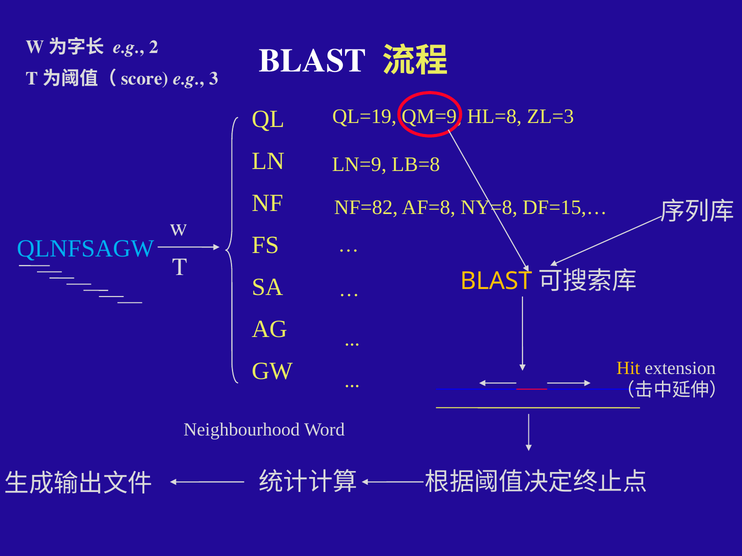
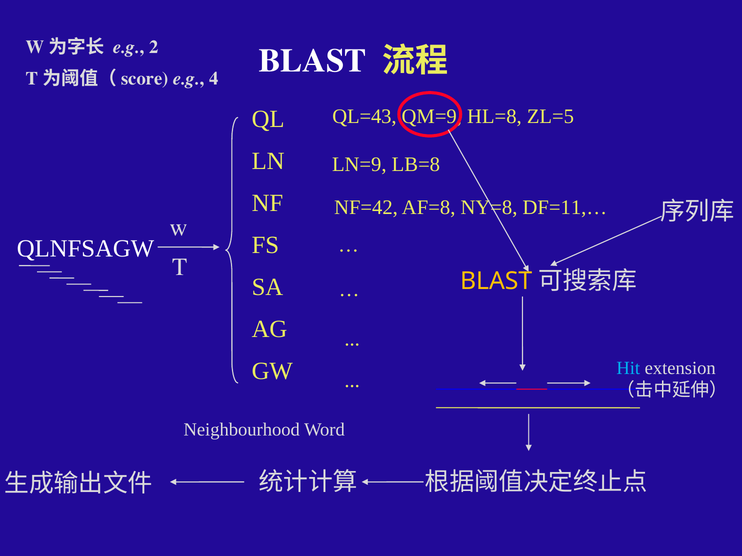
3: 3 -> 4 (214, 79)
QL=19: QL=19 -> QL=43 (364, 116)
ZL=3: ZL=3 -> ZL=5 (550, 116)
NF=82: NF=82 -> NF=42 (366, 208)
DF=15,…: DF=15,… -> DF=11,… (565, 208)
QLNFSAGW colour: light blue -> white (85, 249)
Hit colour: yellow -> light blue (628, 368)
